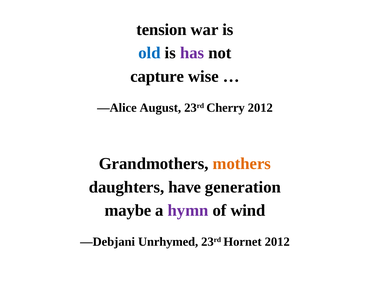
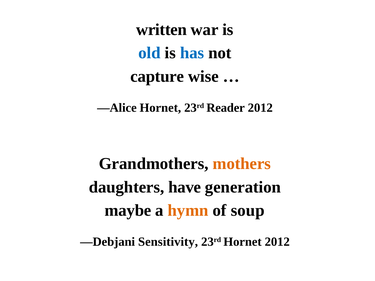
tension: tension -> written (162, 30)
has colour: purple -> blue (192, 53)
—Alice August: August -> Hornet (160, 108)
Cherry: Cherry -> Reader (226, 108)
hymn colour: purple -> orange (188, 211)
wind: wind -> soup (248, 211)
Unrhymed: Unrhymed -> Sensitivity (168, 242)
